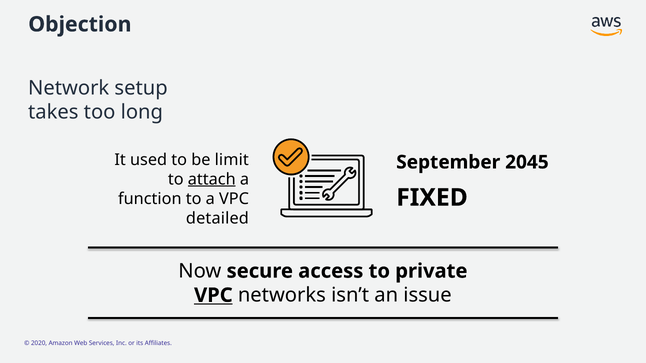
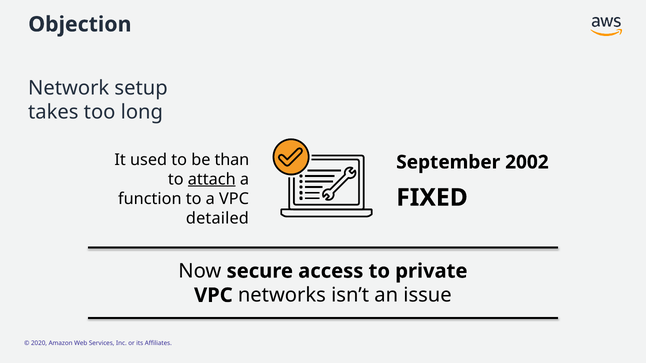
limit: limit -> than (232, 160)
2045: 2045 -> 2002 (527, 162)
VPC underline: present -> none (213, 296)
